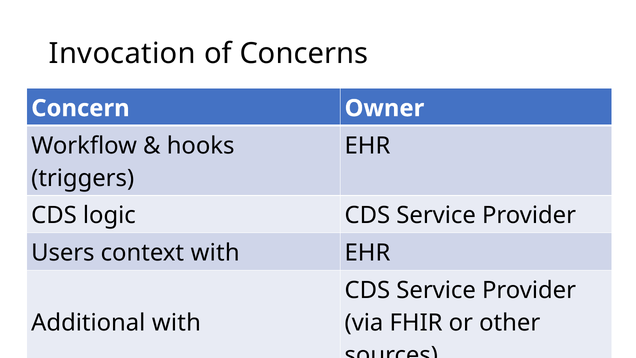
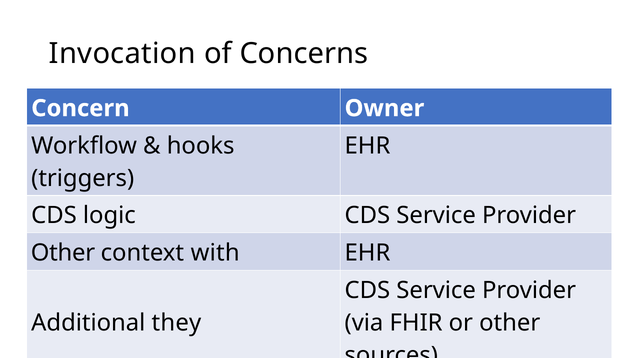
Users: Users -> Other (63, 253)
Additional with: with -> they (176, 323)
